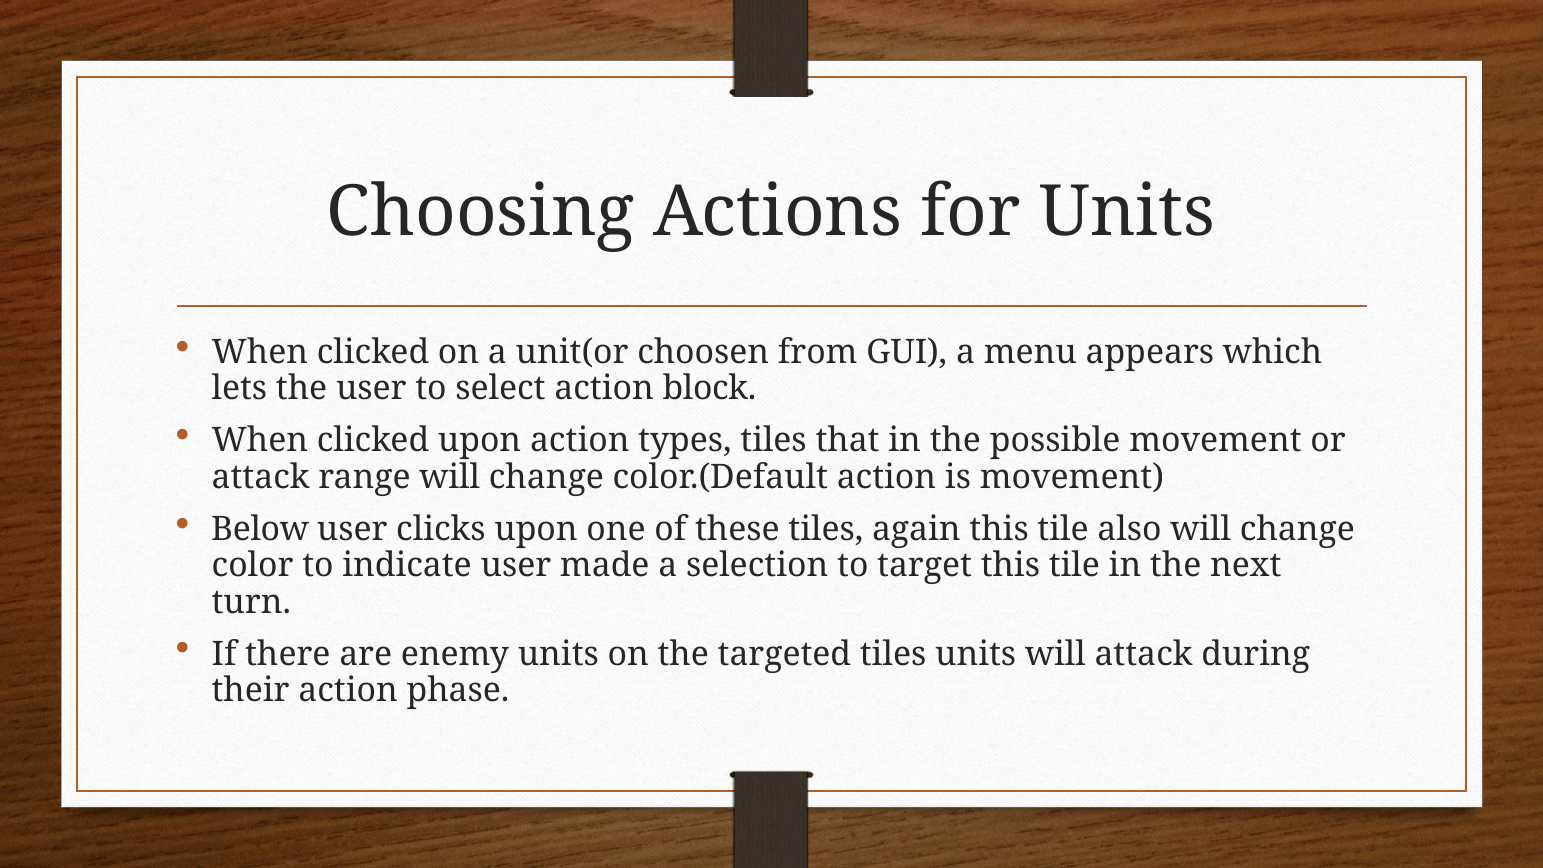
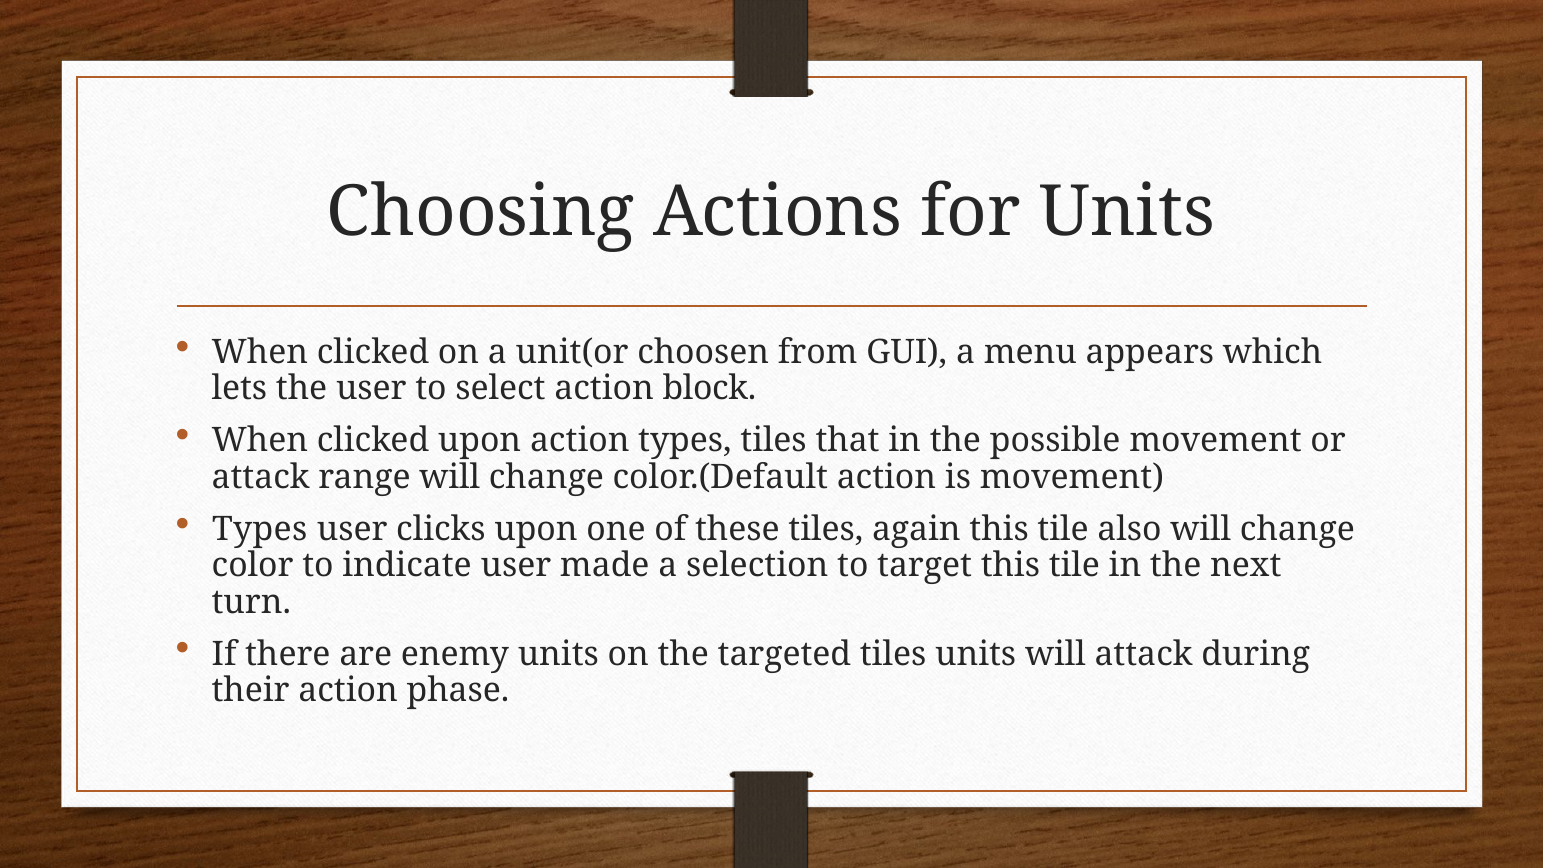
Below: Below -> Types (260, 529)
